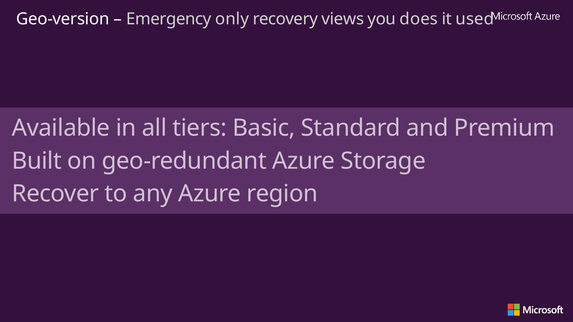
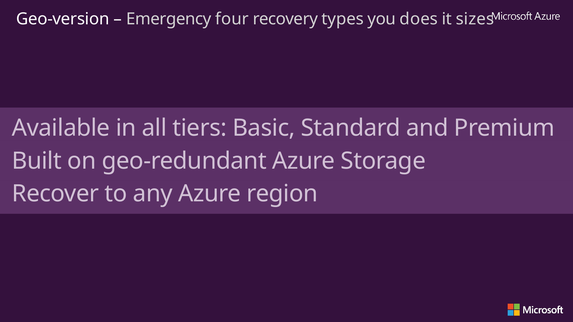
only: only -> four (232, 19)
views: views -> types (343, 19)
used: used -> sizes (475, 19)
